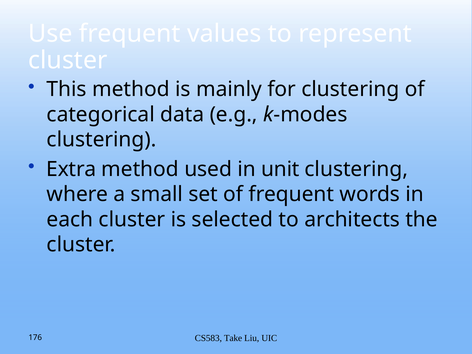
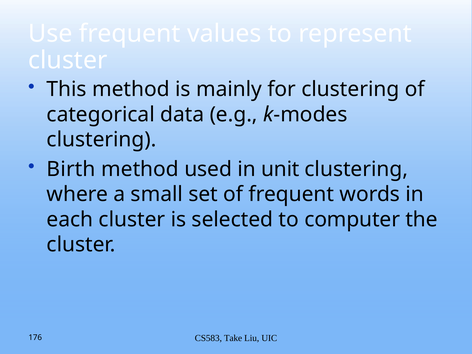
Extra: Extra -> Birth (71, 169)
architects: architects -> computer (352, 219)
